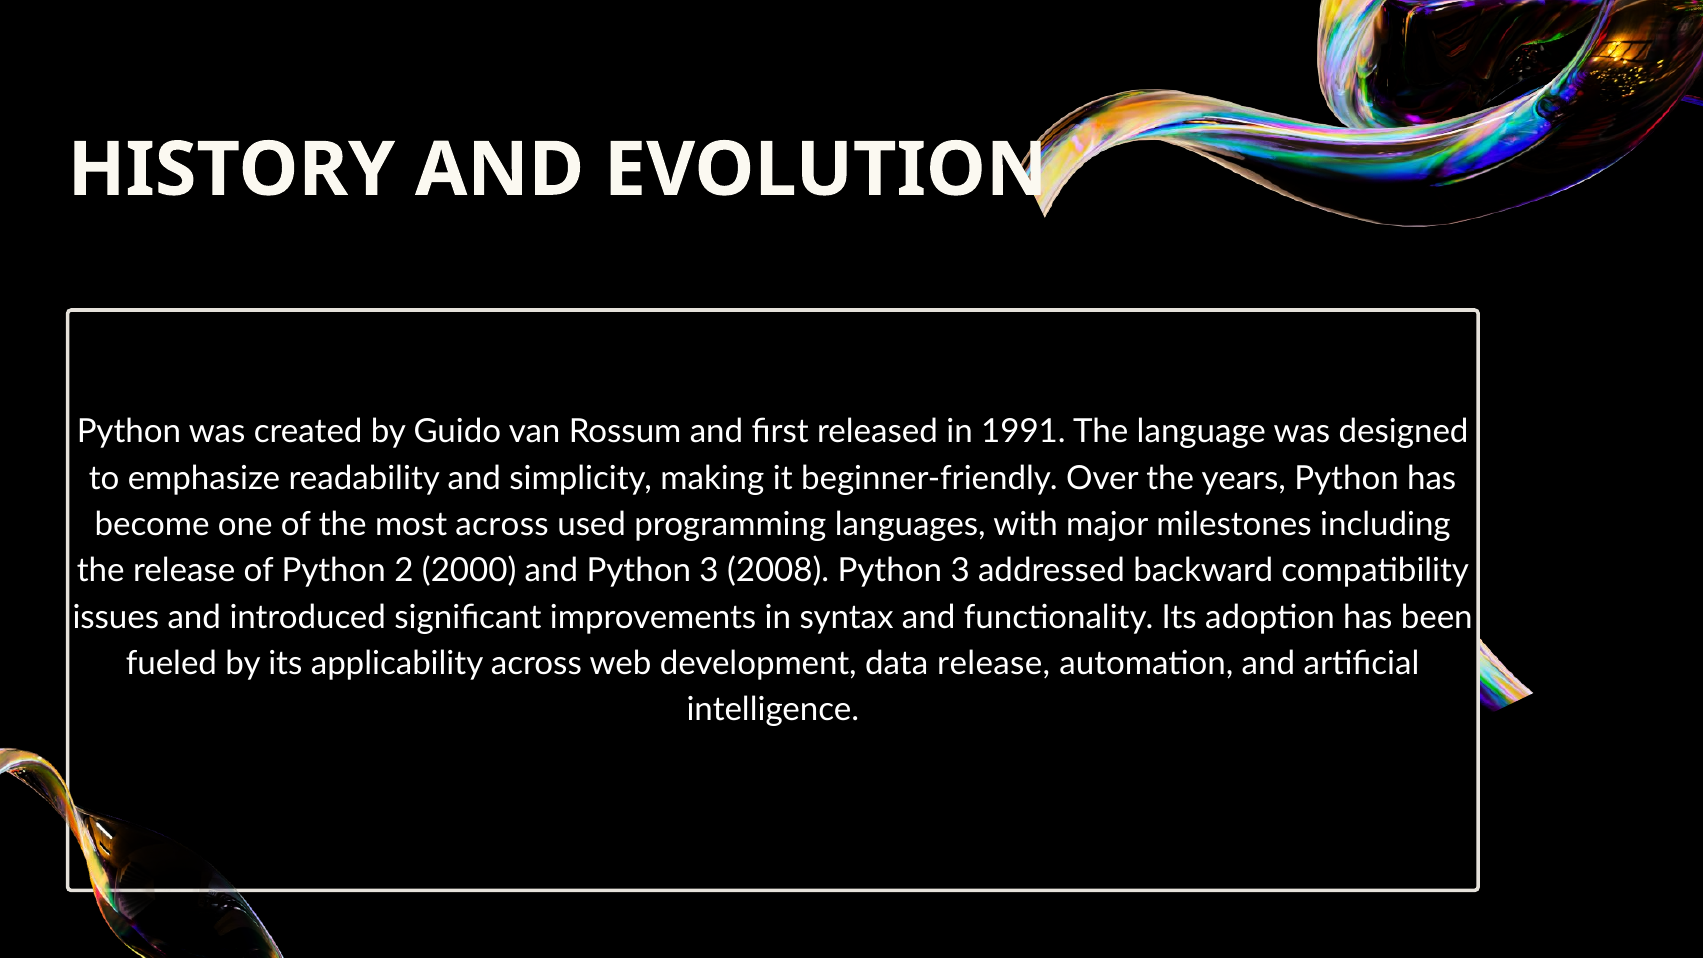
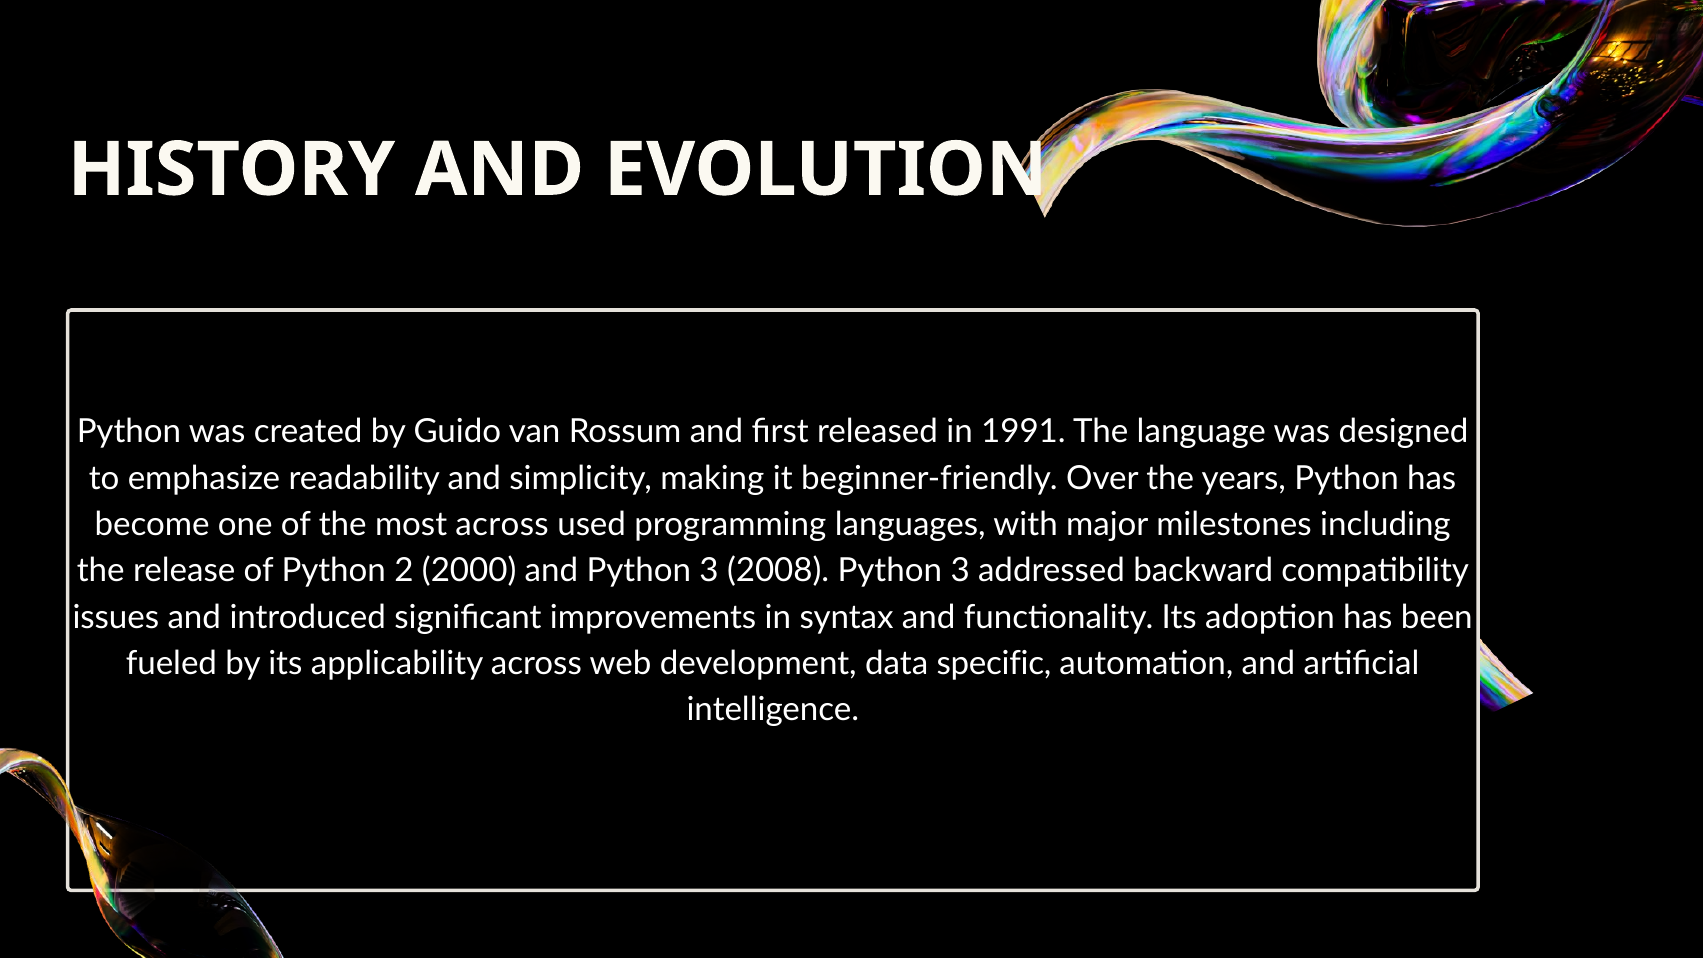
data release: release -> specific (994, 664)
